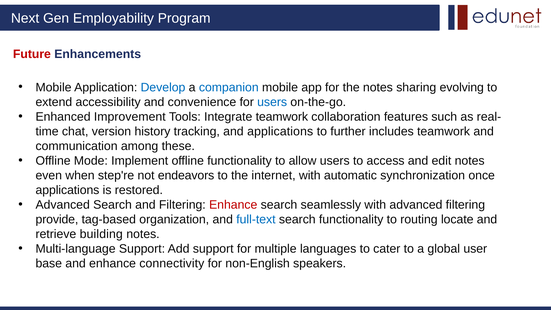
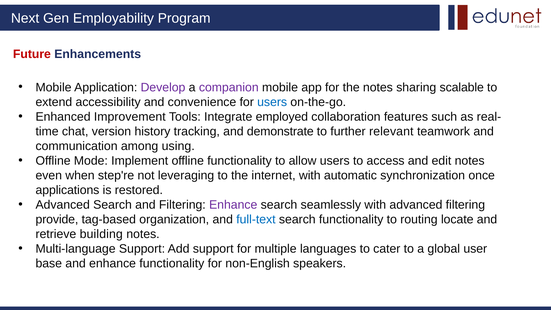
Develop colour: blue -> purple (163, 87)
companion colour: blue -> purple (229, 87)
evolving: evolving -> scalable (462, 87)
Integrate teamwork: teamwork -> employed (282, 117)
and applications: applications -> demonstrate (280, 131)
includes: includes -> relevant (391, 131)
these: these -> using (178, 146)
endeavors: endeavors -> leveraging (186, 175)
Enhance colour: red -> purple (233, 205)
enhance connectivity: connectivity -> functionality (172, 264)
